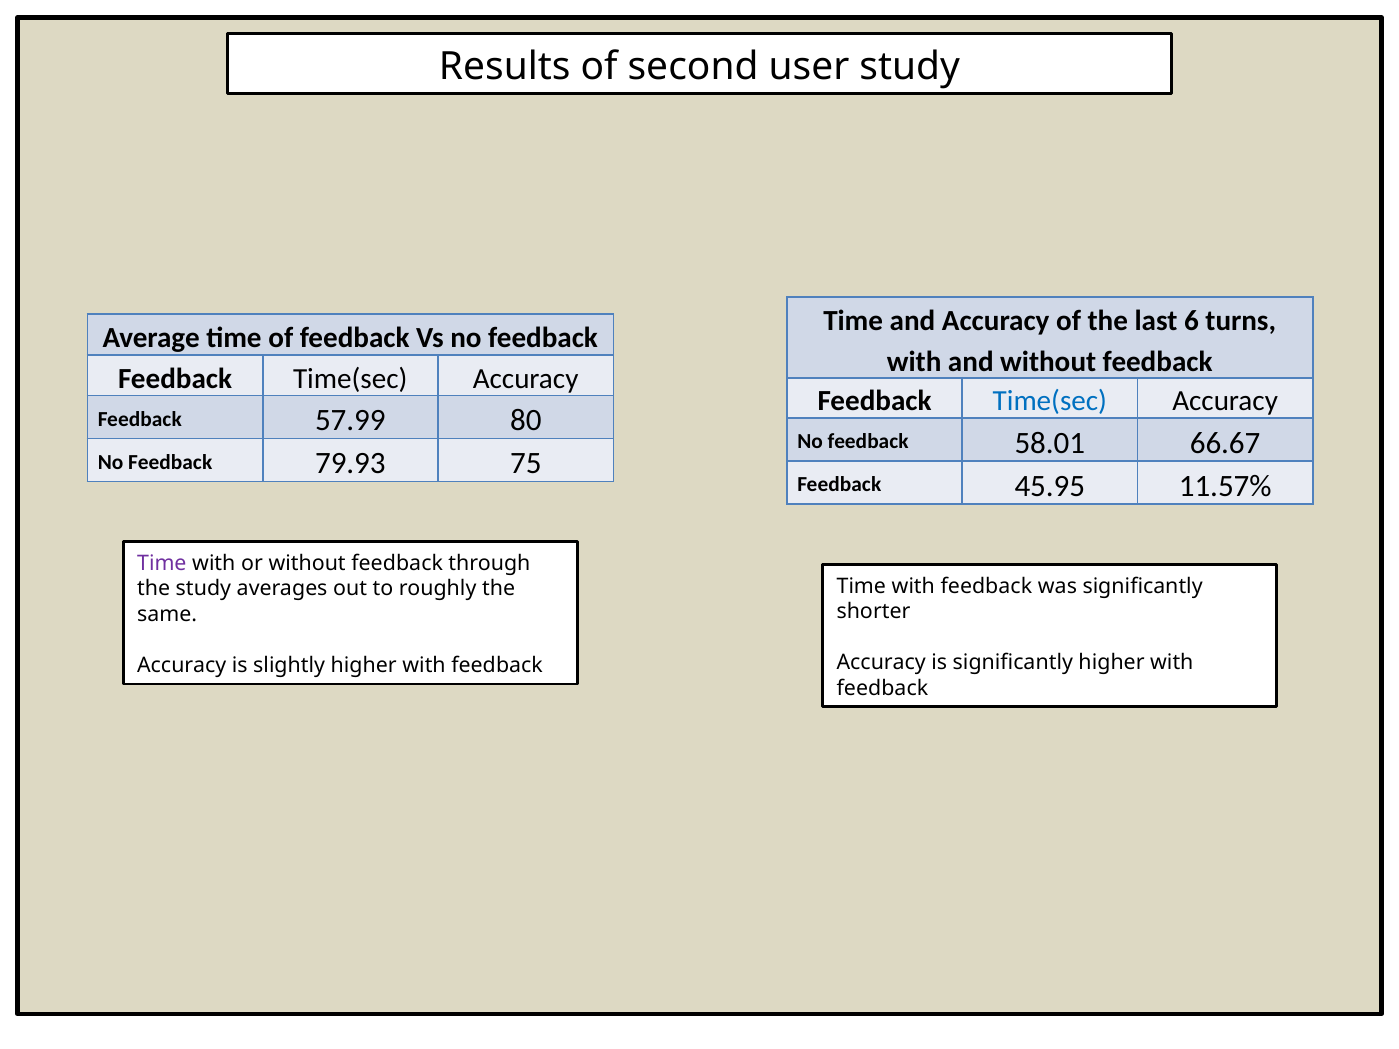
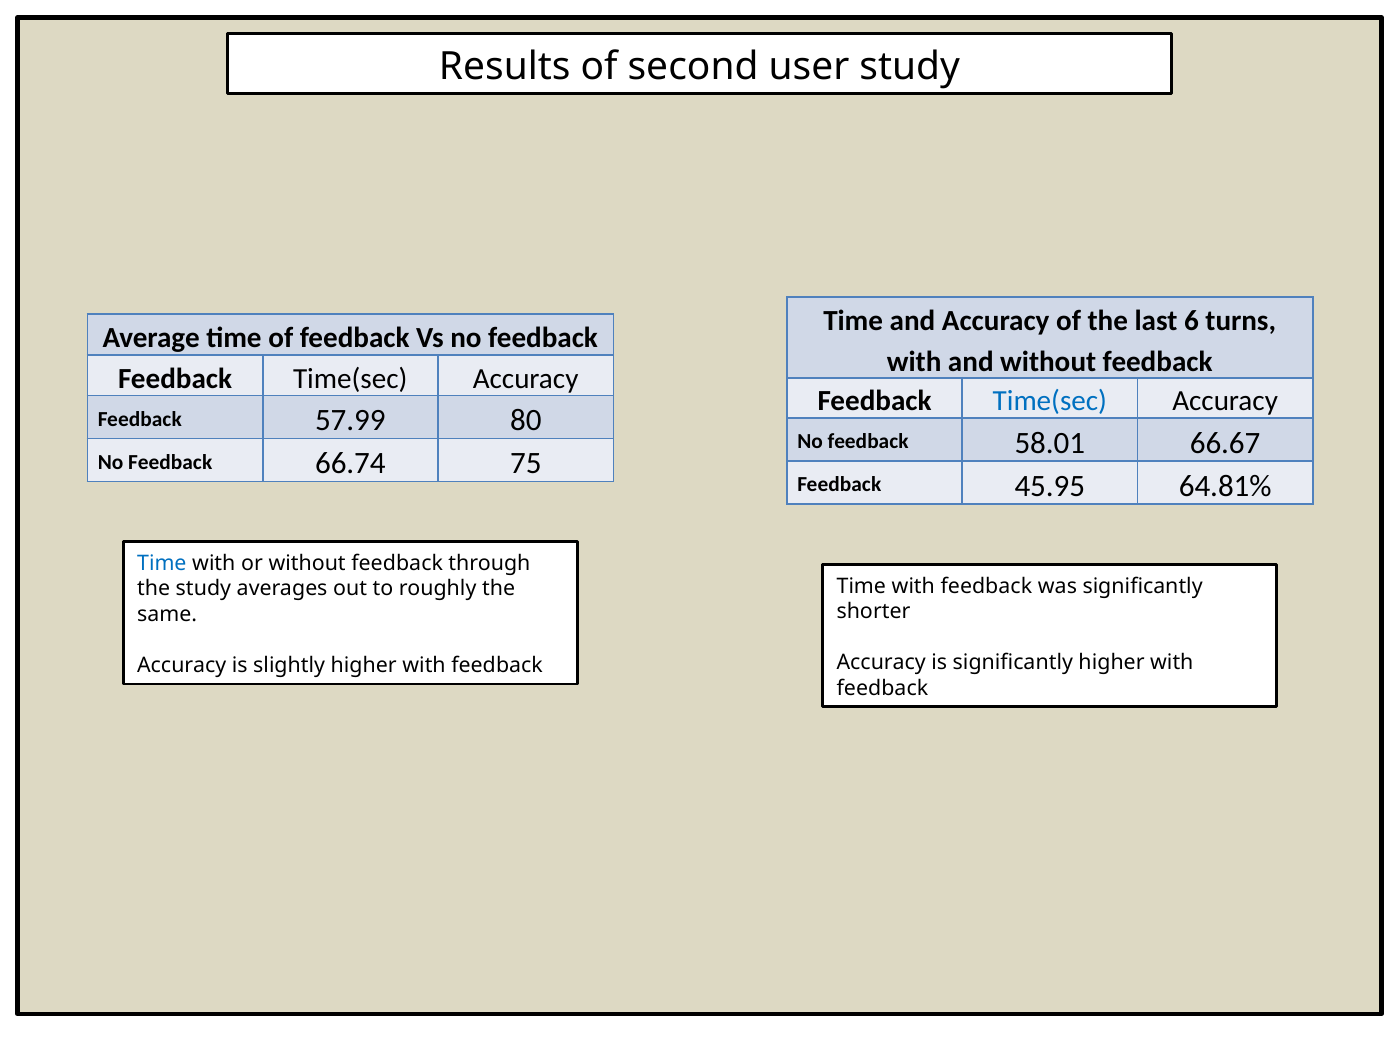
79.93: 79.93 -> 66.74 (350, 464)
11.57%: 11.57% -> 64.81% (1225, 486)
Time colour: purple -> blue (162, 563)
